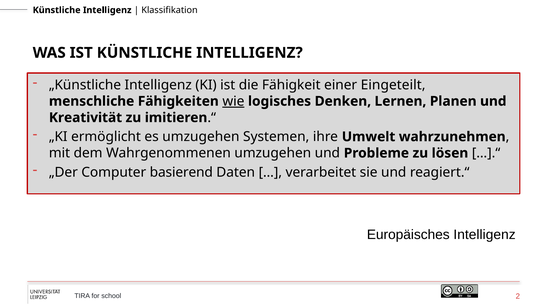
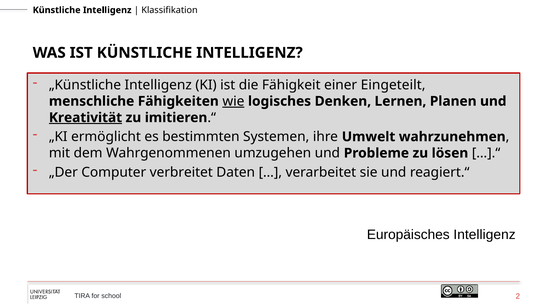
Kreativität underline: none -> present (85, 118)
es umzugehen: umzugehen -> bestimmten (201, 137)
basierend: basierend -> verbreitet (181, 173)
